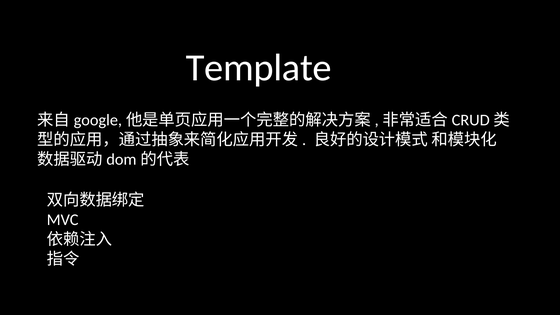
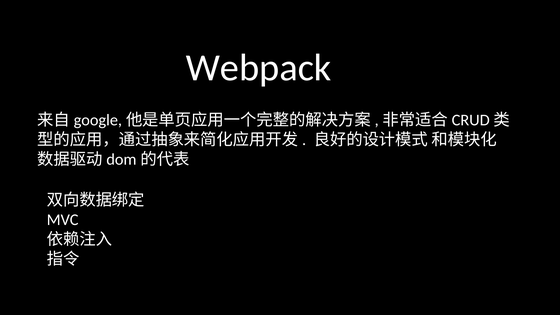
Template: Template -> Webpack (259, 68)
